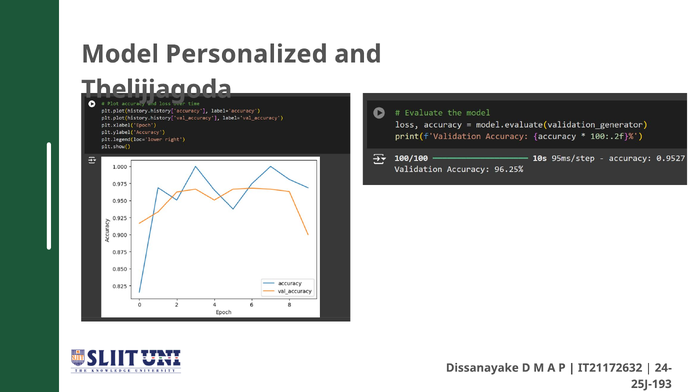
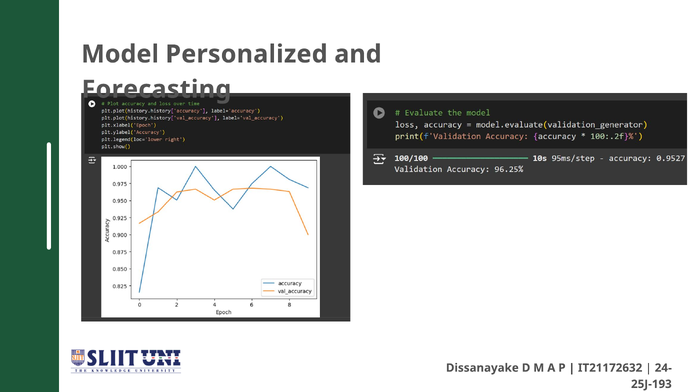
Thelijjagoda: Thelijjagoda -> Forecasting (156, 89)
